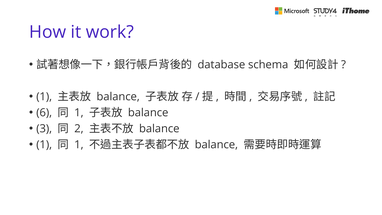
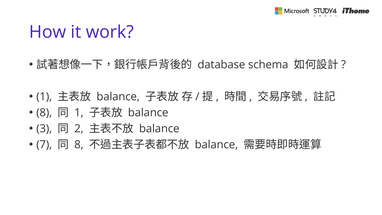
6: 6 -> 8 (44, 113)
1: 1 -> 7 (44, 145)
1: 1 -> 8 (79, 145)
